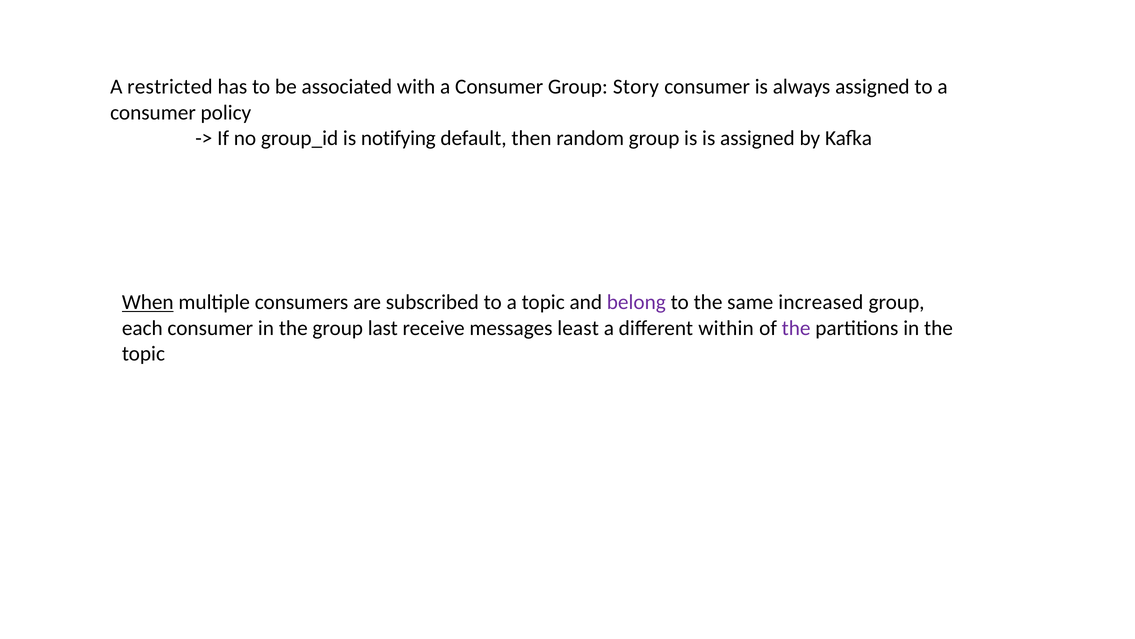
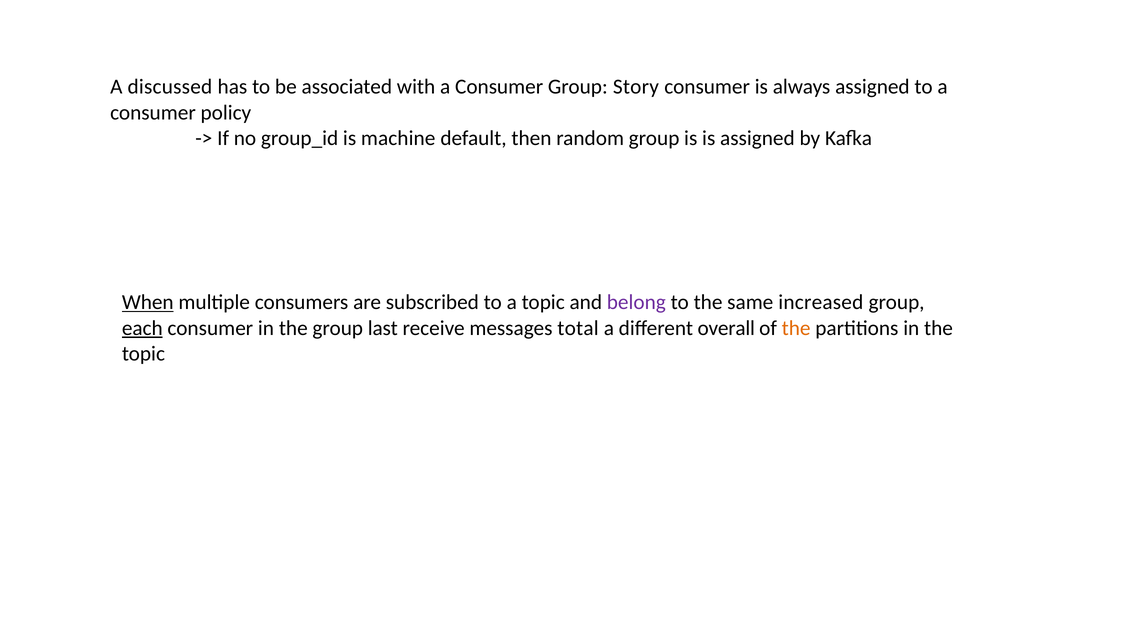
restricted: restricted -> discussed (170, 87)
notifying: notifying -> machine (398, 138)
each underline: none -> present (142, 328)
least: least -> total (578, 328)
within: within -> overall (726, 328)
the colour: purple -> orange (796, 328)
